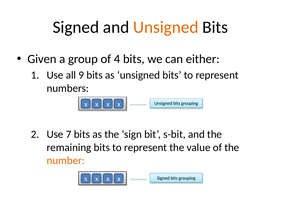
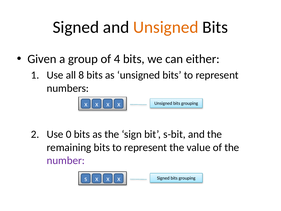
9: 9 -> 8 (81, 75)
7: 7 -> 0 (69, 134)
number colour: orange -> purple (66, 160)
